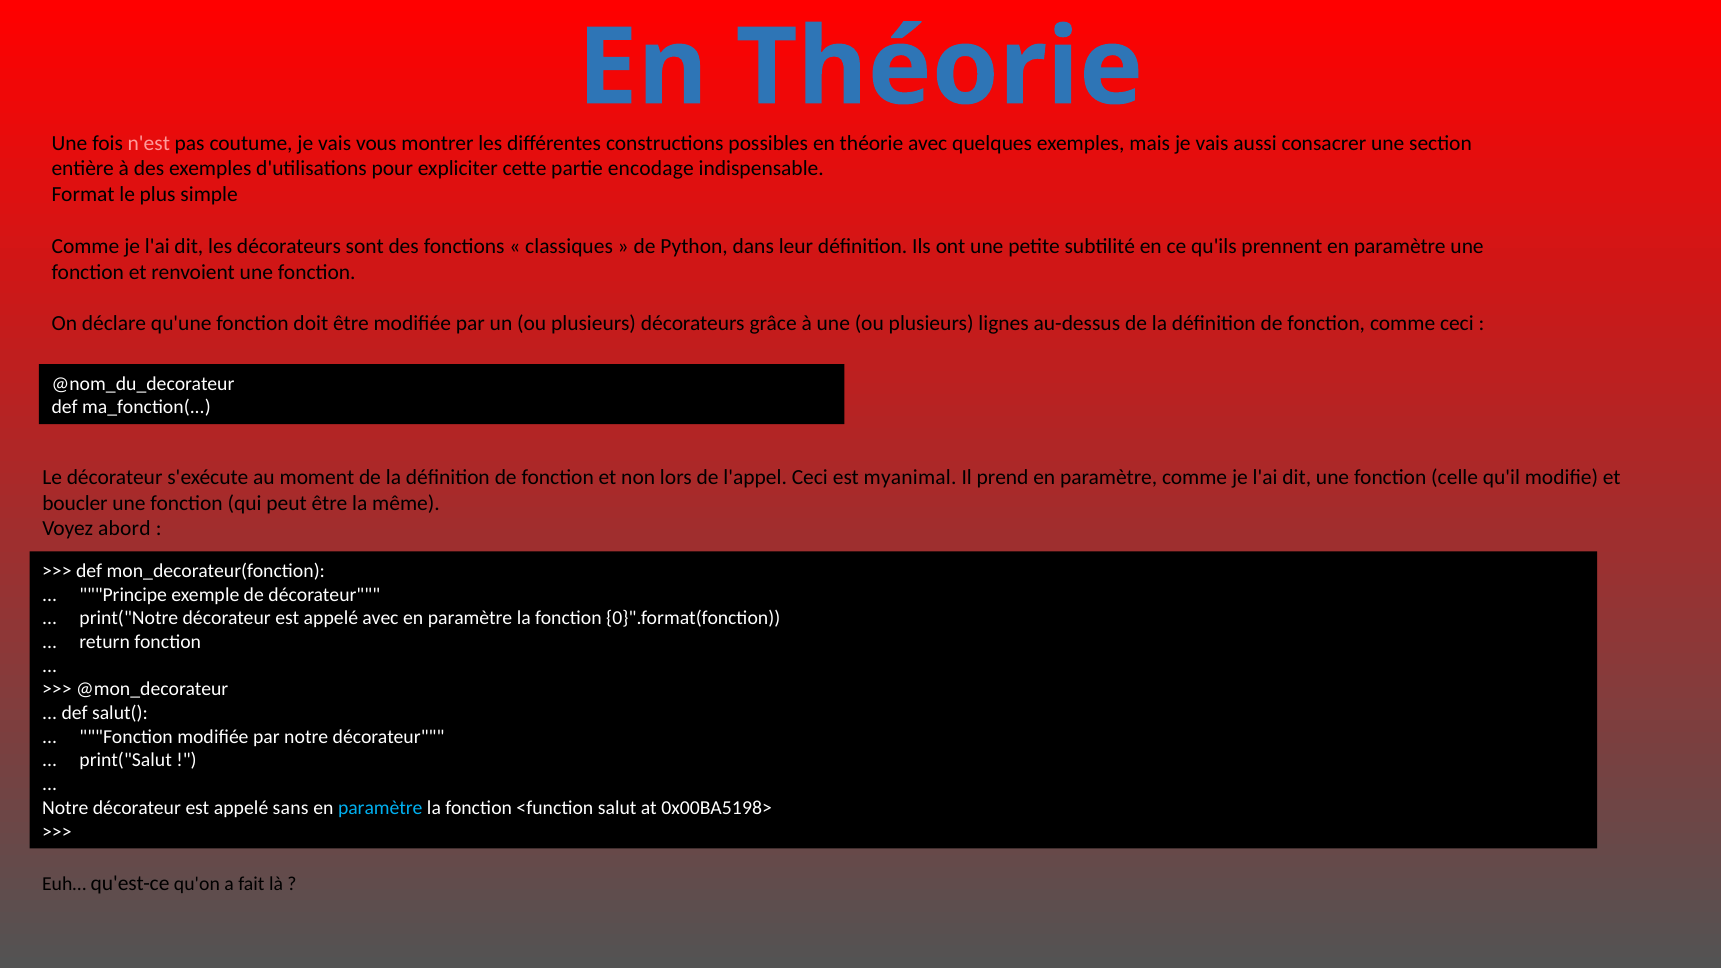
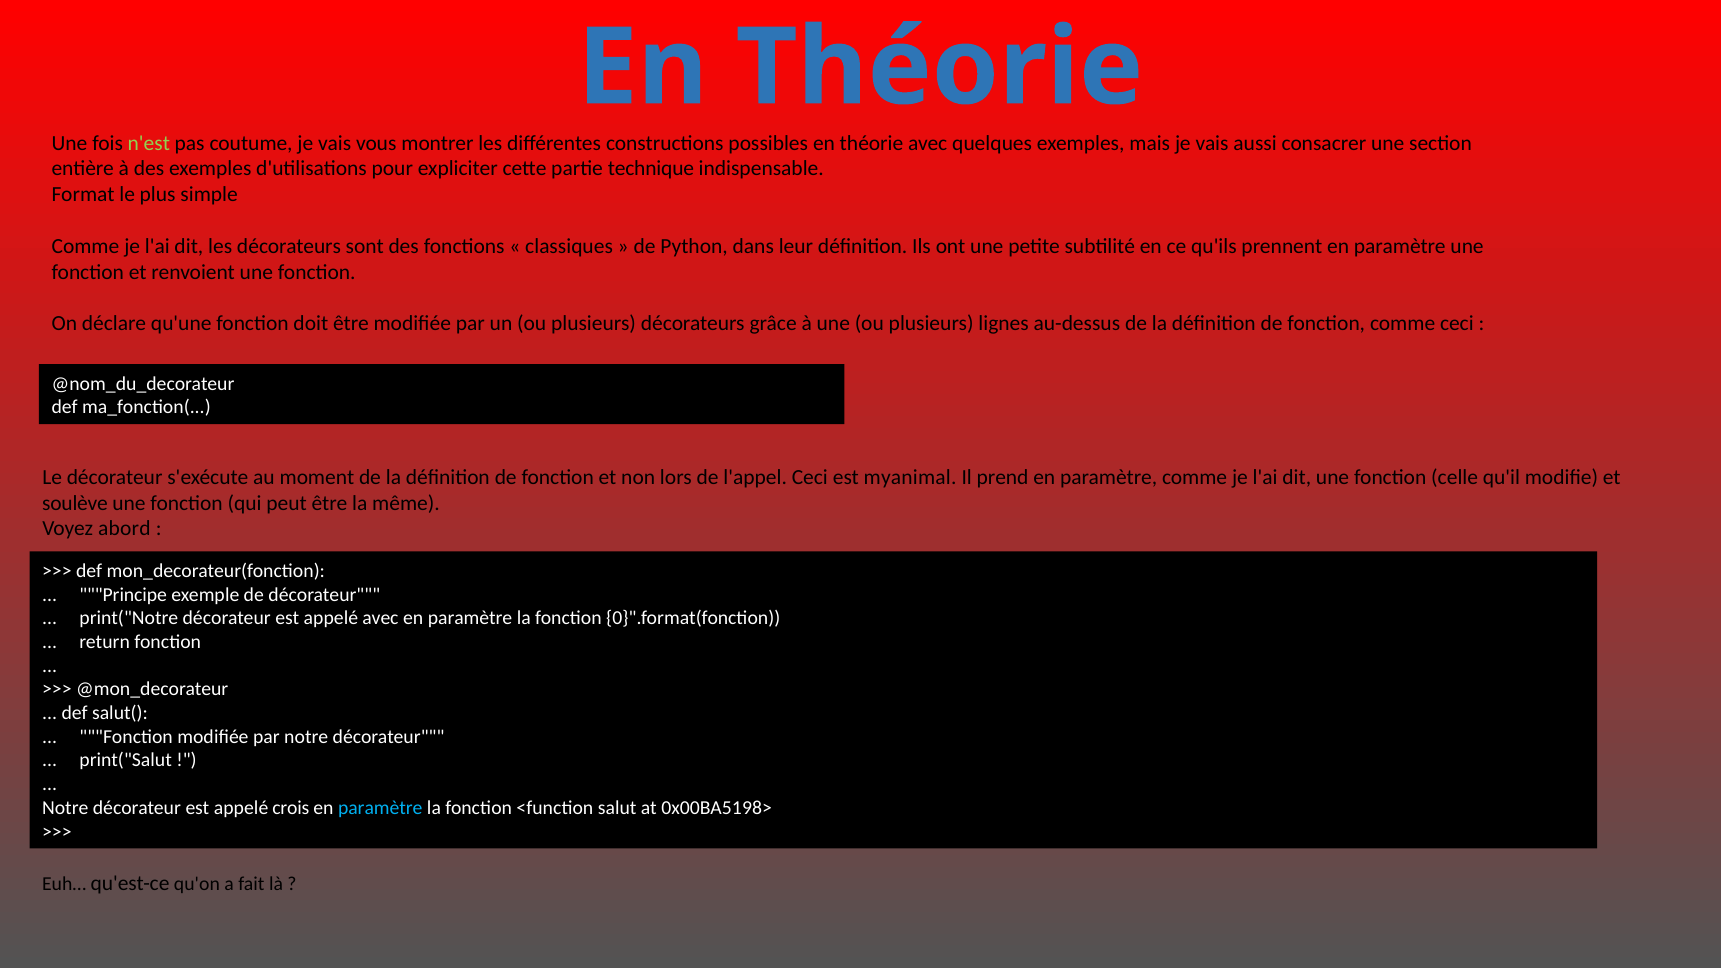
n'est colour: pink -> light green (149, 143)
encodage: encodage -> technique (651, 169)
boucler: boucler -> soulève (75, 503)
sans: sans -> crois (291, 808)
